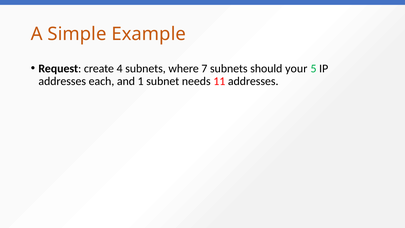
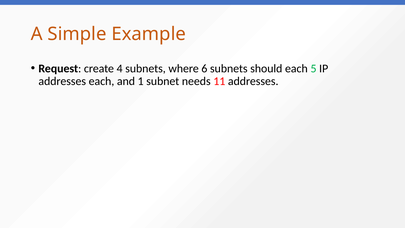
7: 7 -> 6 (204, 68)
should your: your -> each (296, 68)
